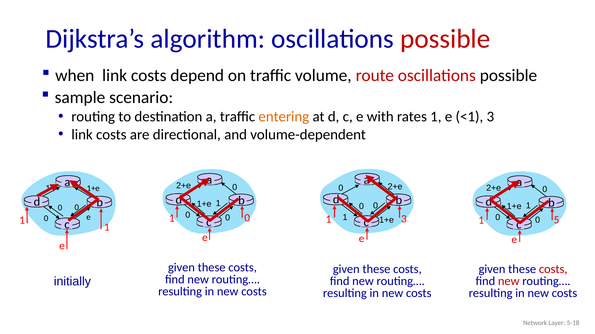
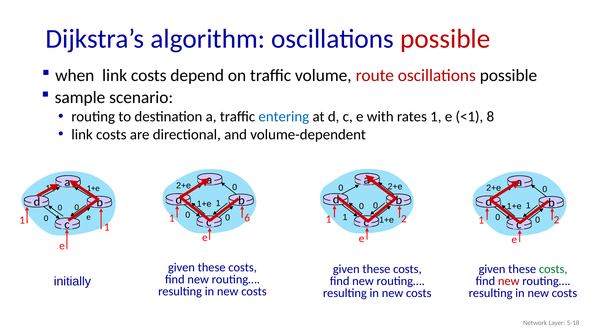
entering colour: orange -> blue (284, 117)
<1 3: 3 -> 8 (490, 117)
0: 0 -> 6 (247, 218)
3: 3 -> 2 (404, 219)
5: 5 -> 2 (557, 220)
costs colour: red -> green (553, 270)
